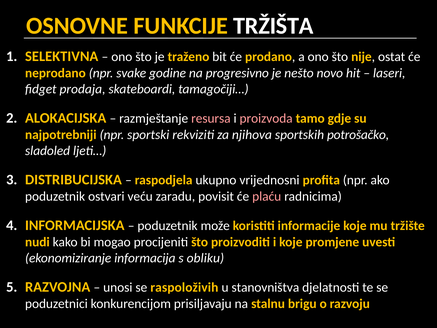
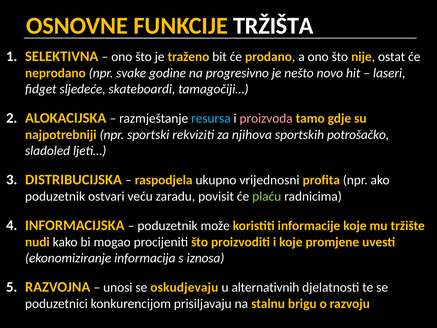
prodaja: prodaja -> sljedeće (83, 89)
resursa colour: pink -> light blue (211, 118)
plaću colour: pink -> light green (267, 196)
obliku: obliku -> iznosa (206, 258)
raspoloživih: raspoloživih -> oskudjevaju (184, 287)
stanovništva: stanovništva -> alternativnih (265, 287)
